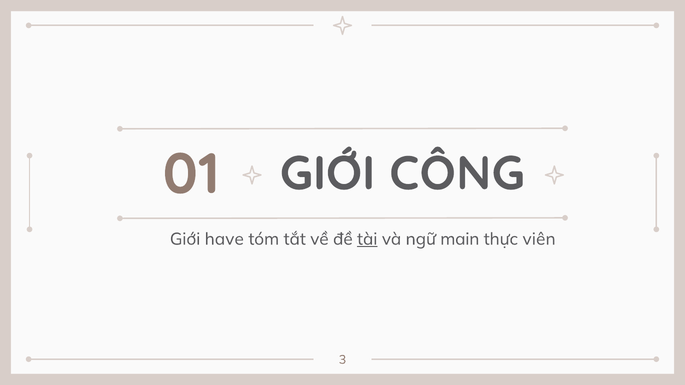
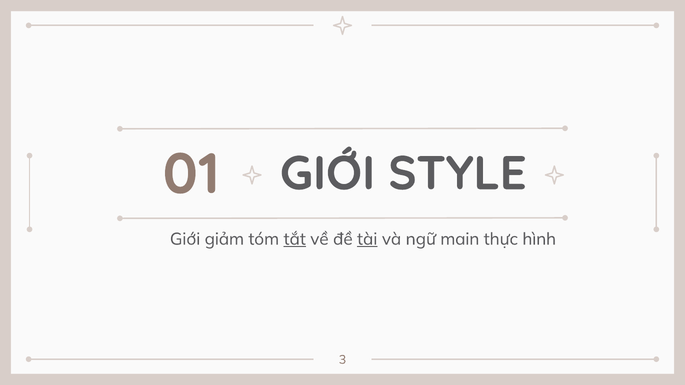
CÔNG: CÔNG -> STYLE (458, 174)
have: have -> giảm (224, 239)
tắt underline: none -> present (295, 239)
viên: viên -> hình (539, 239)
